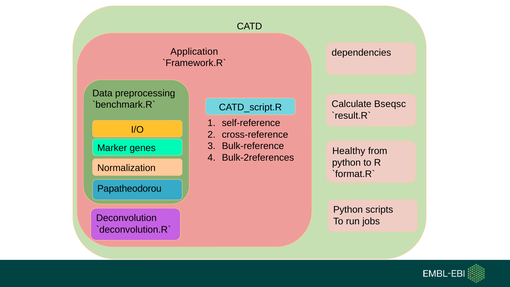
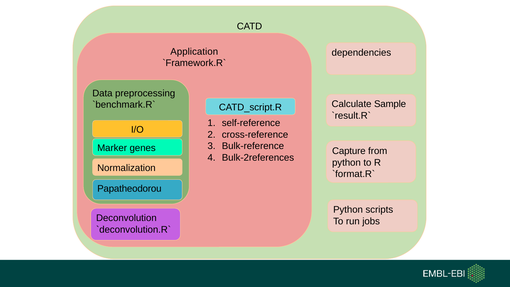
Bseqsc: Bseqsc -> Sample (390, 104)
Healthy: Healthy -> Capture (349, 151)
